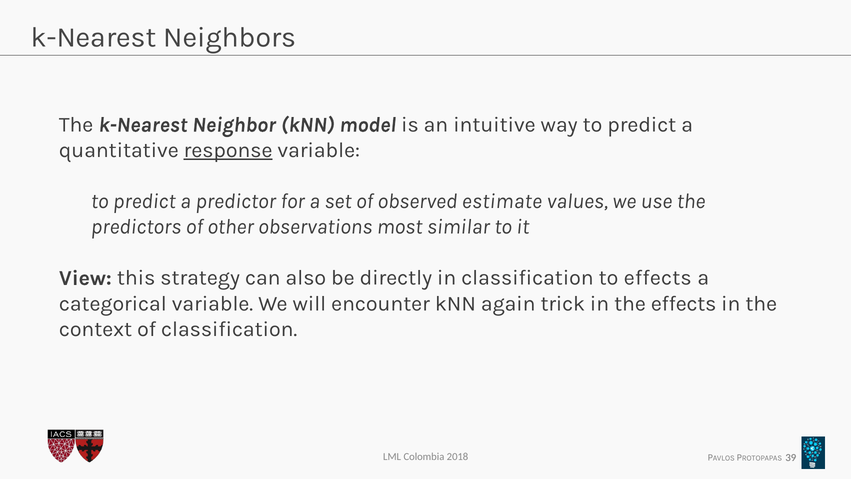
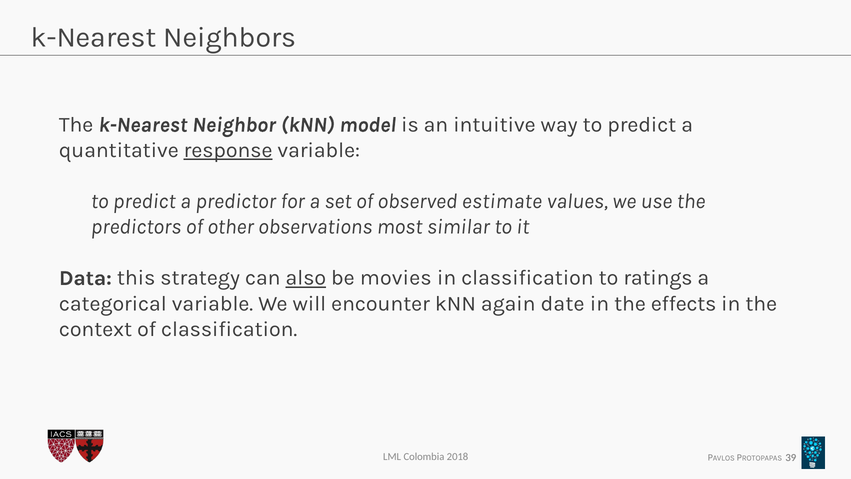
View: View -> Data (85, 278)
also underline: none -> present (306, 278)
directly: directly -> movies (396, 278)
to effects: effects -> ratings (658, 278)
trick: trick -> date (563, 303)
